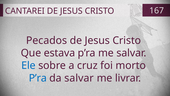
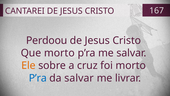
Pecados: Pecados -> Perdoou (47, 40)
Que estava: estava -> morto (59, 53)
Ele colour: blue -> orange (28, 65)
